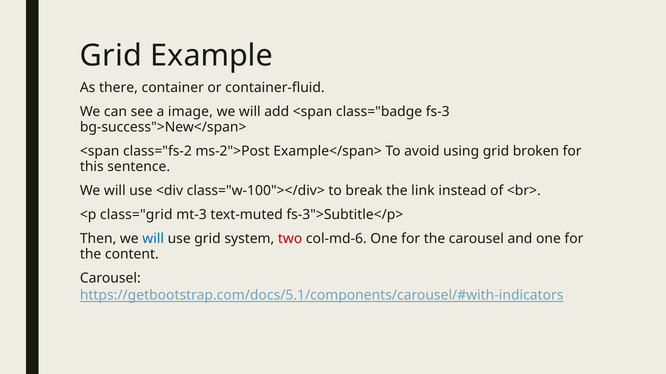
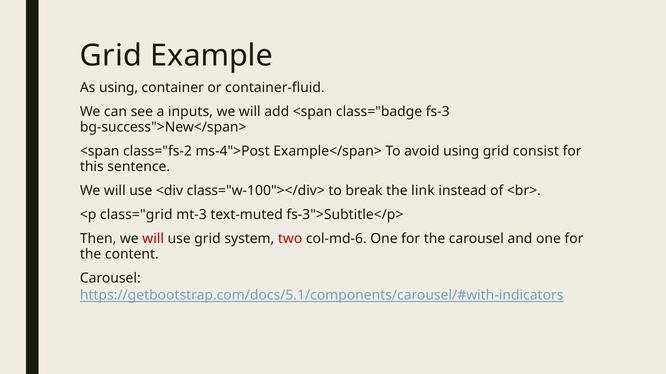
As there: there -> using (119, 88)
image: image -> inputs (190, 112)
ms-2">Post: ms-2">Post -> ms-4">Post (233, 151)
broken: broken -> consist (536, 151)
will colour: blue -> red (153, 239)
